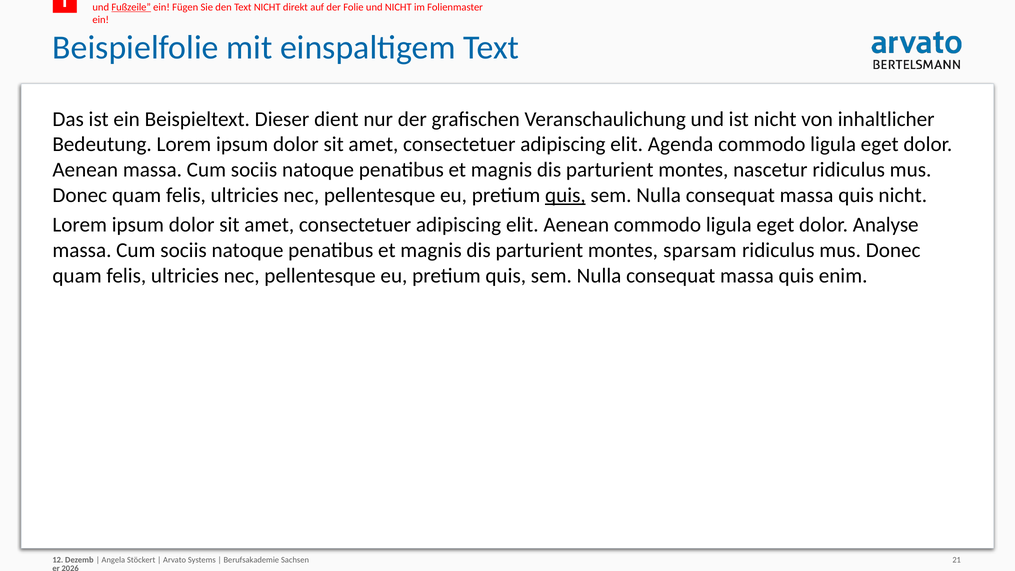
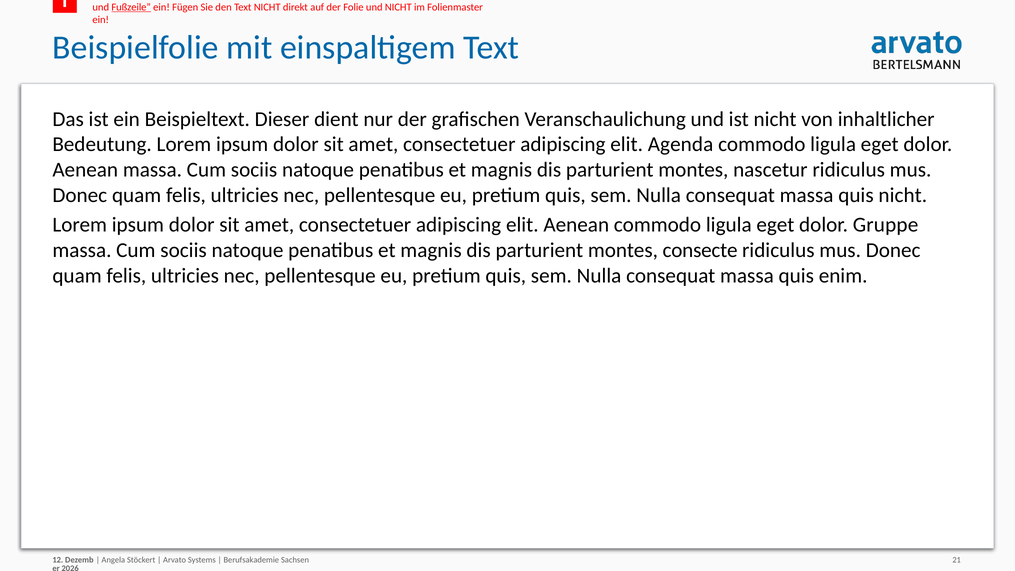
quis underline: present -> none (565, 195)
dolor Analyse: Analyse -> Gruppe (886, 225)
sparsam: sparsam -> consecte (700, 250)
